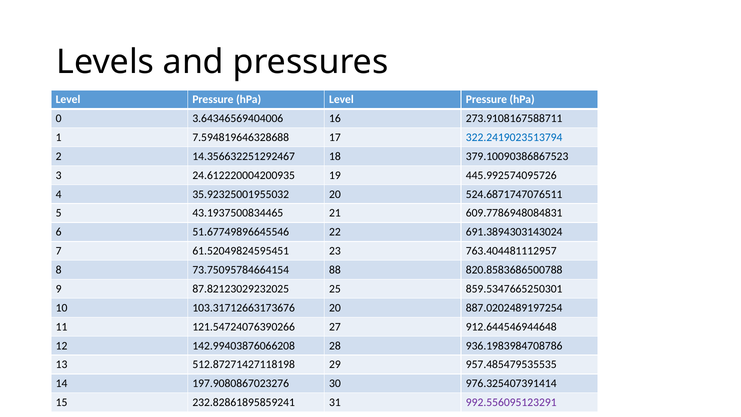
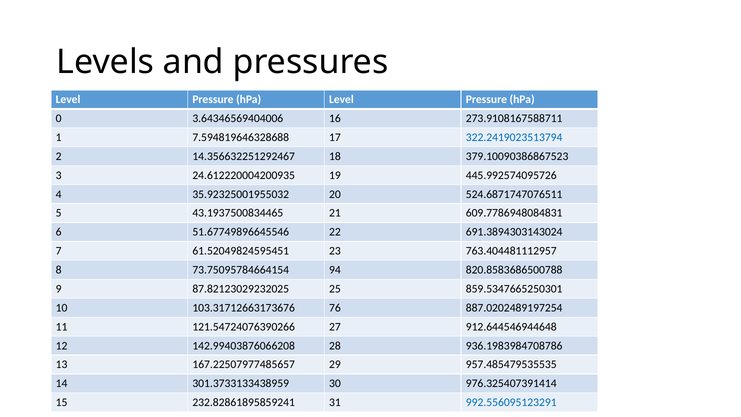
88: 88 -> 94 (335, 270)
103.31712663173676 20: 20 -> 76 (335, 308)
512.87271427118198: 512.87271427118198 -> 167.22507977485657 (244, 364)
197.9080867023276: 197.9080867023276 -> 301.3733133438959 (241, 383)
992.556095123291 colour: purple -> blue (511, 402)
